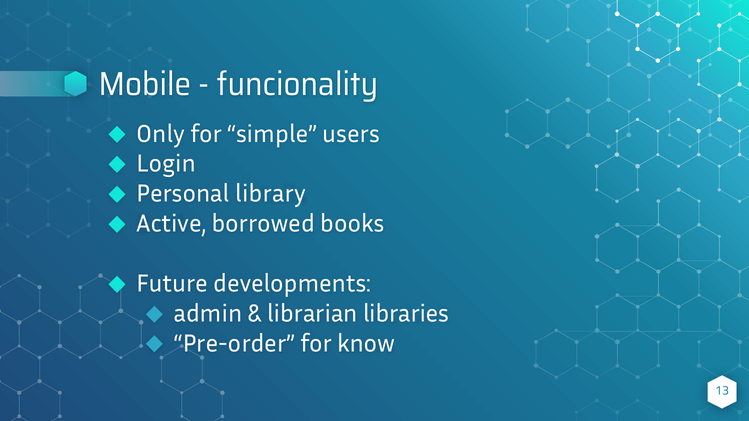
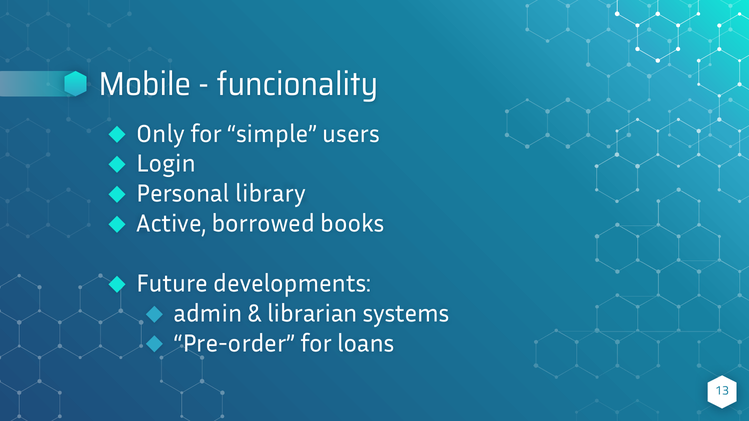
libraries: libraries -> systems (406, 314)
know: know -> loans (366, 344)
